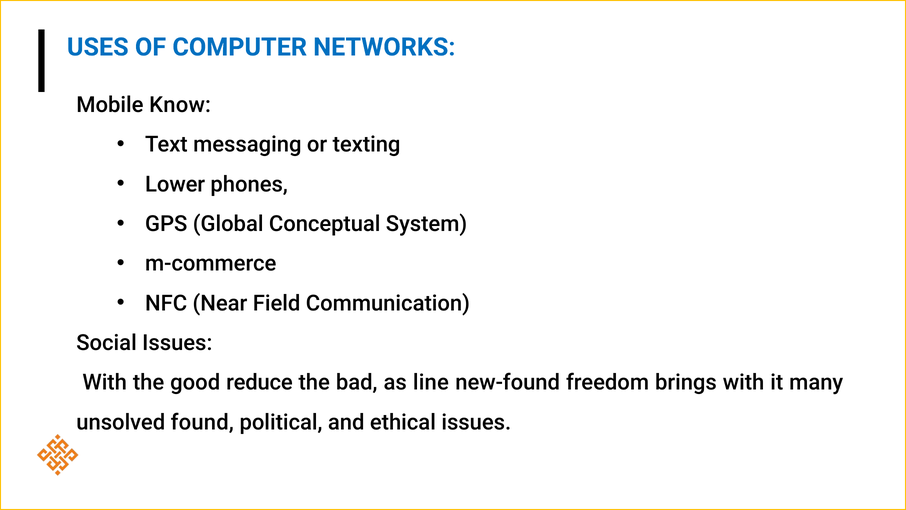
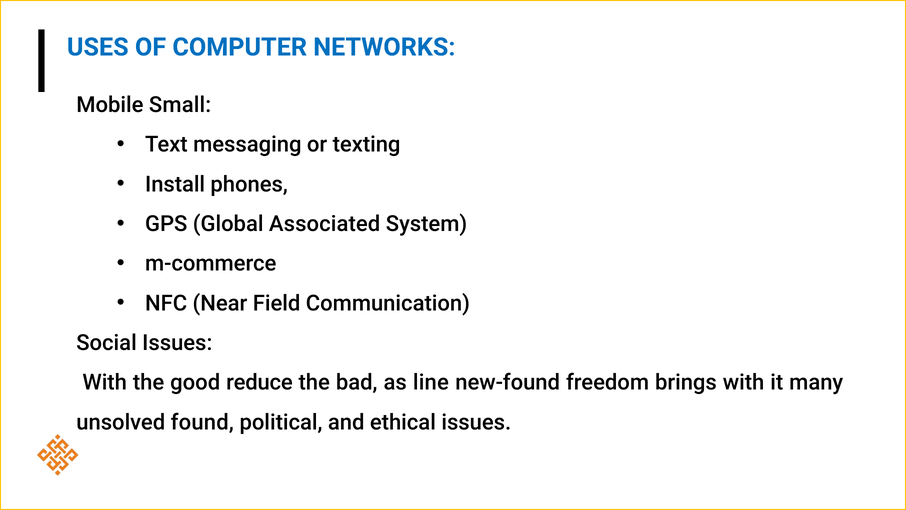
Know: Know -> Small (180, 105)
Lower: Lower -> Install (175, 184)
Conceptual: Conceptual -> Associated (325, 224)
